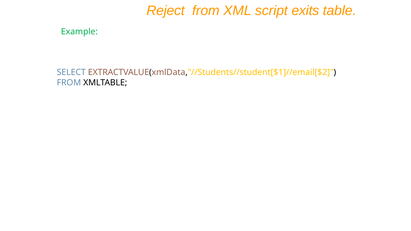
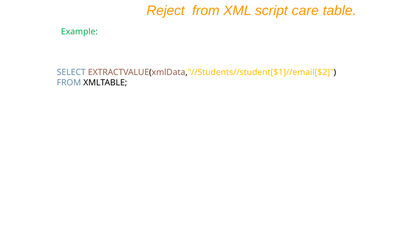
exits: exits -> care (305, 11)
